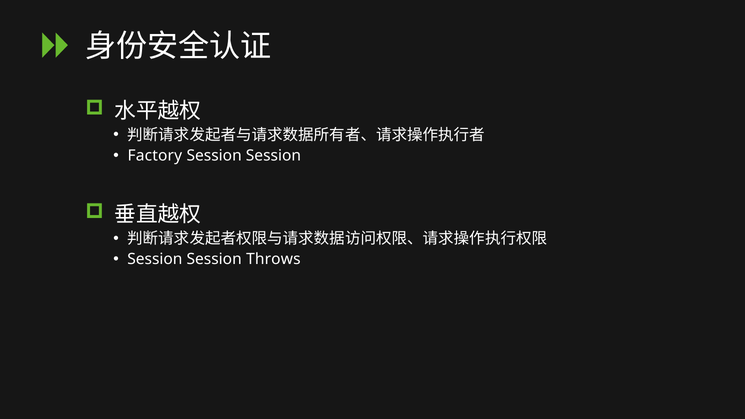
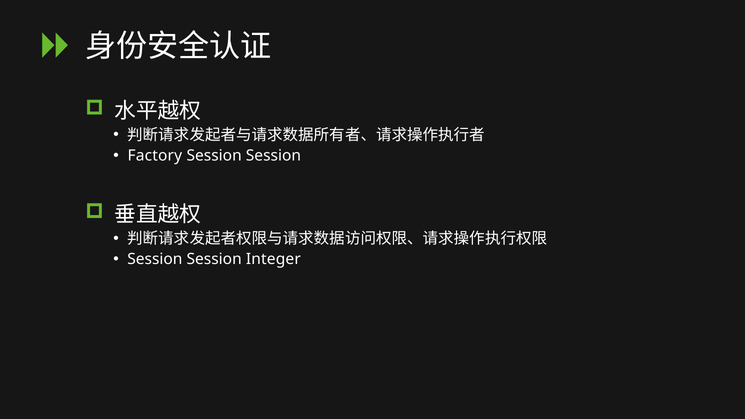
Throws: Throws -> Integer (273, 259)
